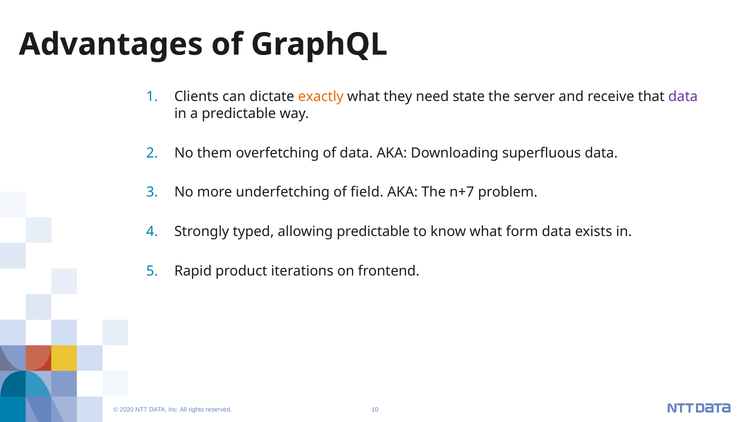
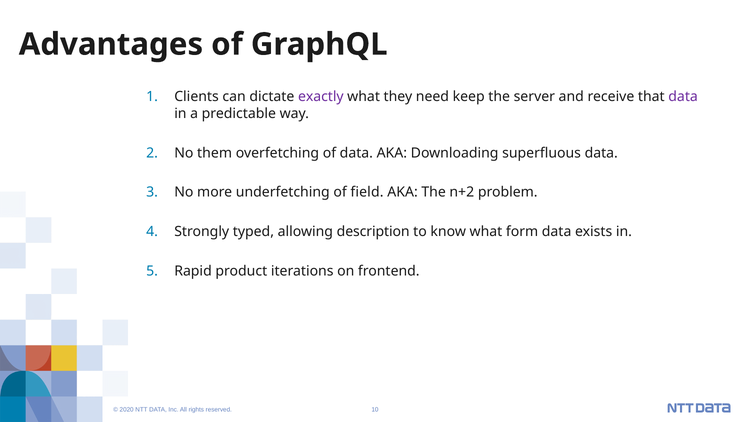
exactly colour: orange -> purple (321, 97)
state: state -> keep (469, 97)
n+7: n+7 -> n+2 (462, 192)
allowing predictable: predictable -> description (373, 232)
